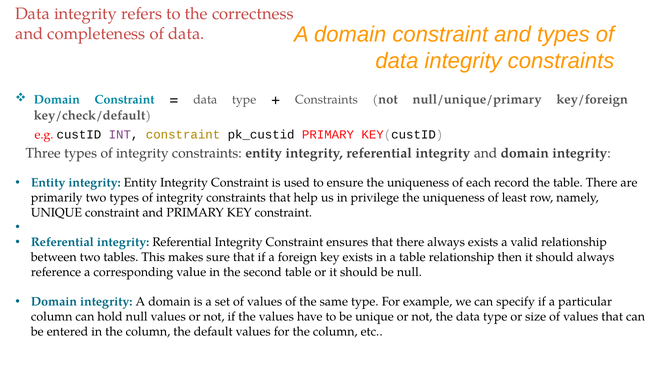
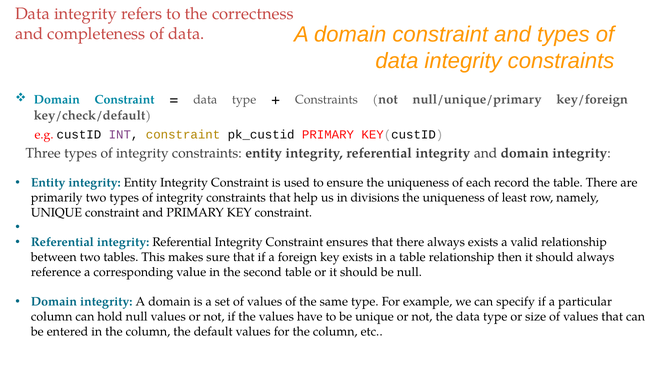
privilege: privilege -> divisions (375, 197)
